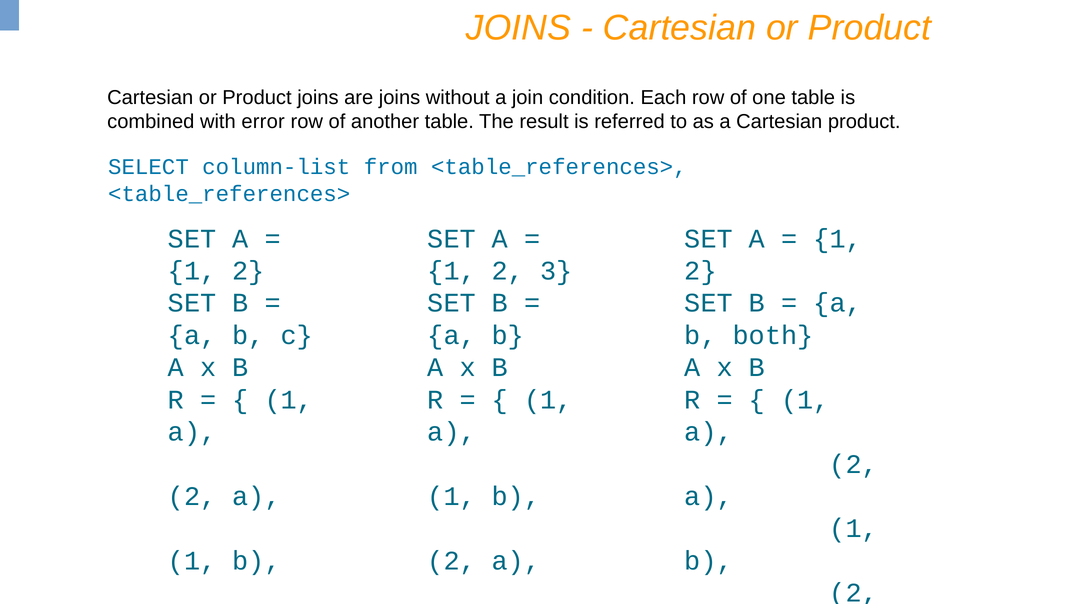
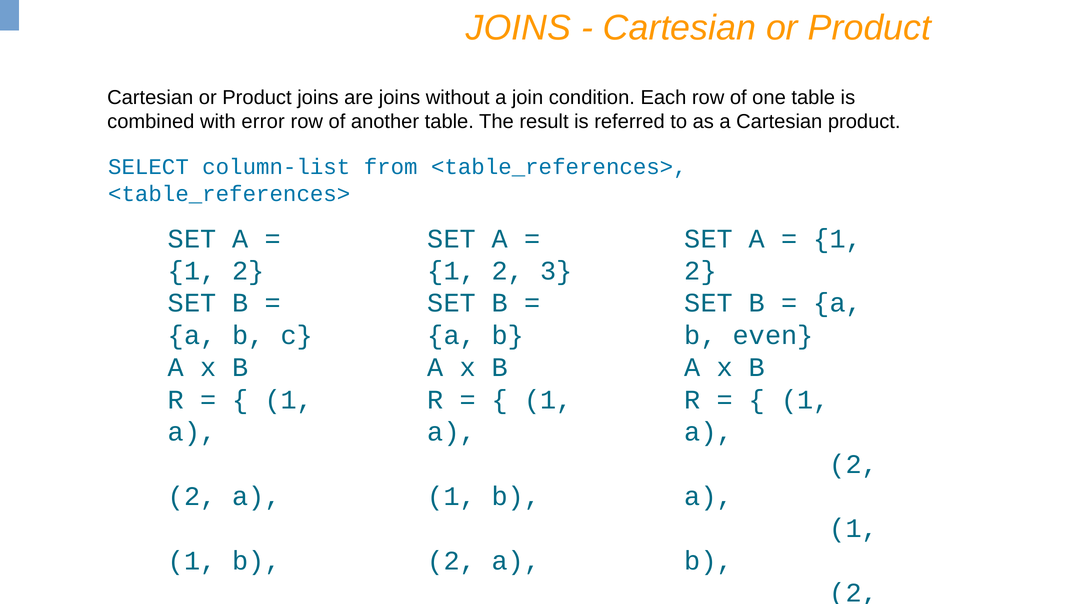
both: both -> even (773, 335)
